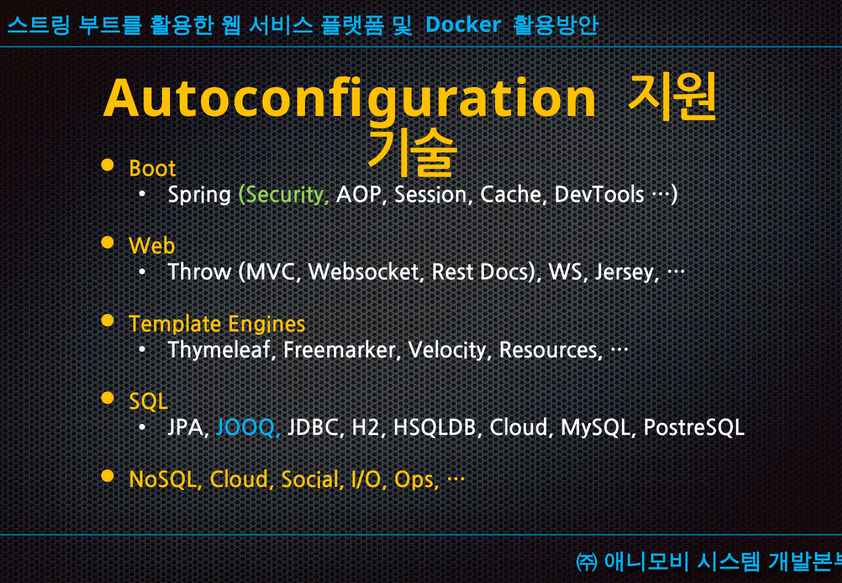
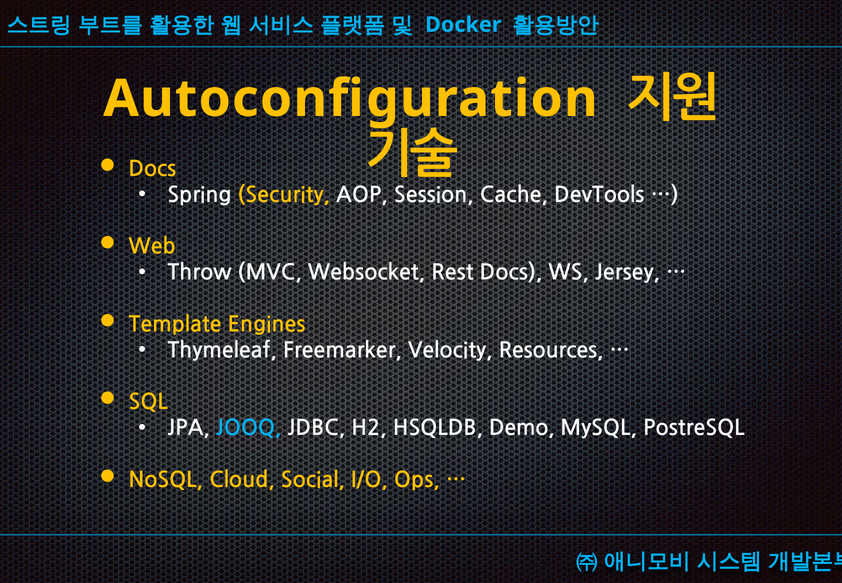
Boot: Boot -> Docs (152, 169)
Security colour: light green -> yellow (284, 195)
HSQLDB Cloud: Cloud -> Demo (522, 428)
